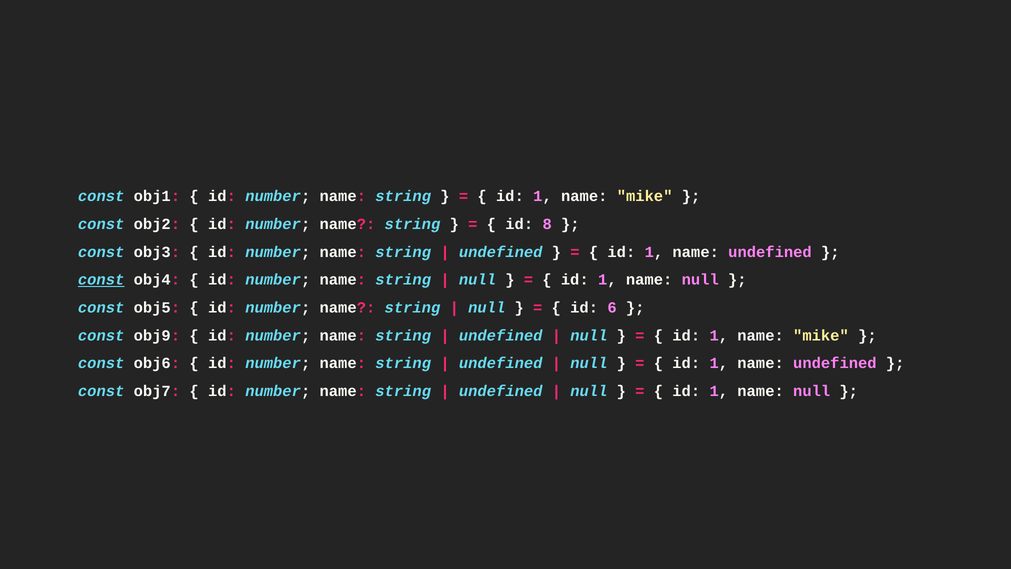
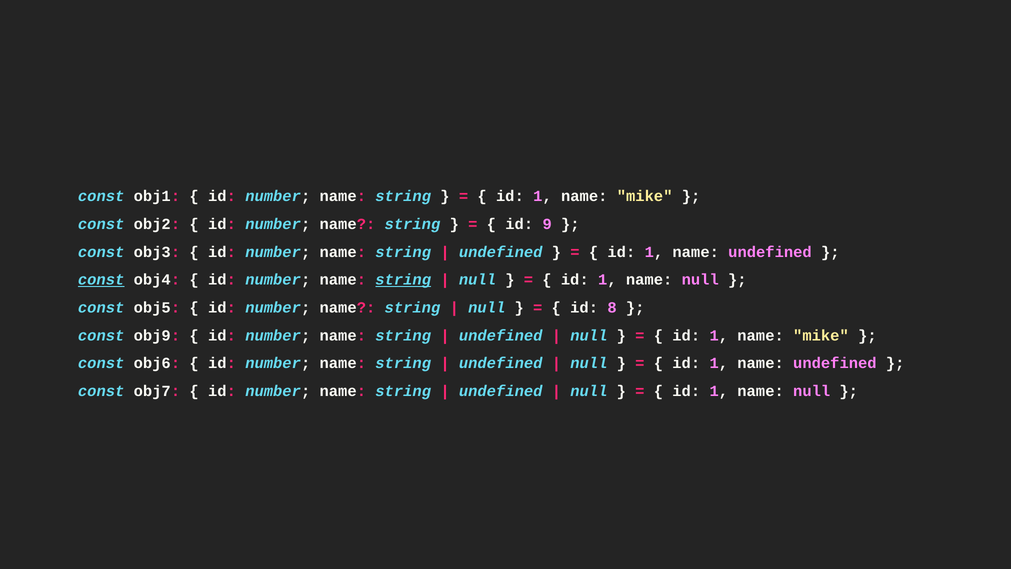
8: 8 -> 9 (547, 224)
string underline: none -> present (403, 280)
6: 6 -> 8 (612, 307)
